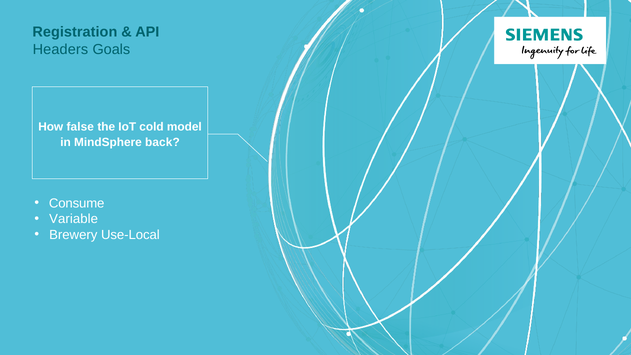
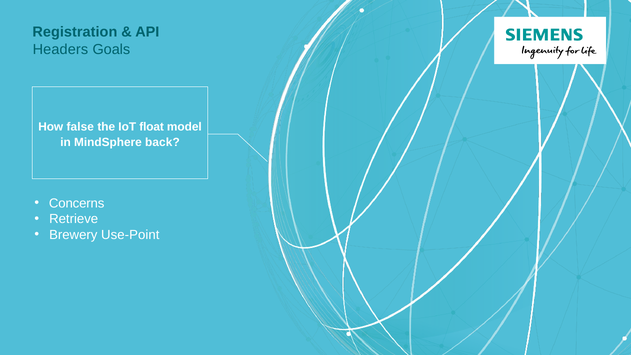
cold: cold -> float (152, 127)
Consume: Consume -> Concerns (77, 203)
Variable: Variable -> Retrieve (74, 219)
Use-Local: Use-Local -> Use-Point (130, 235)
